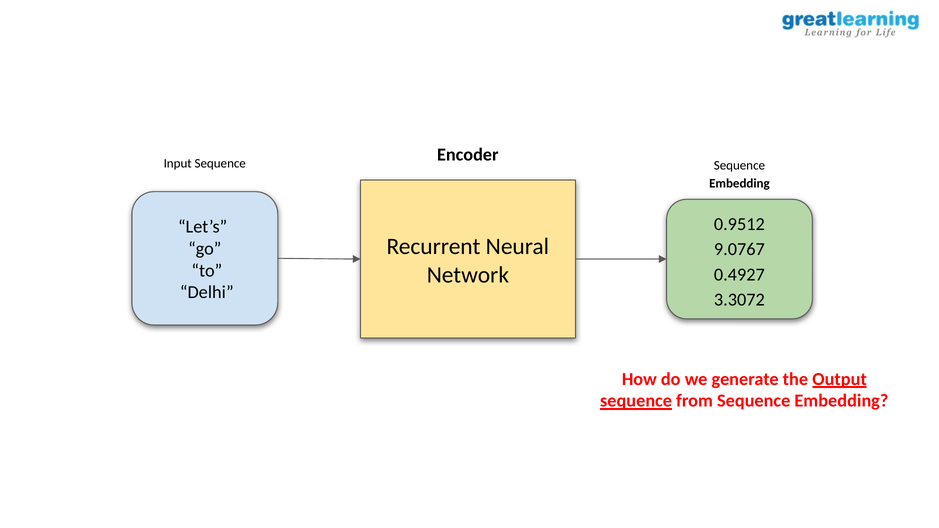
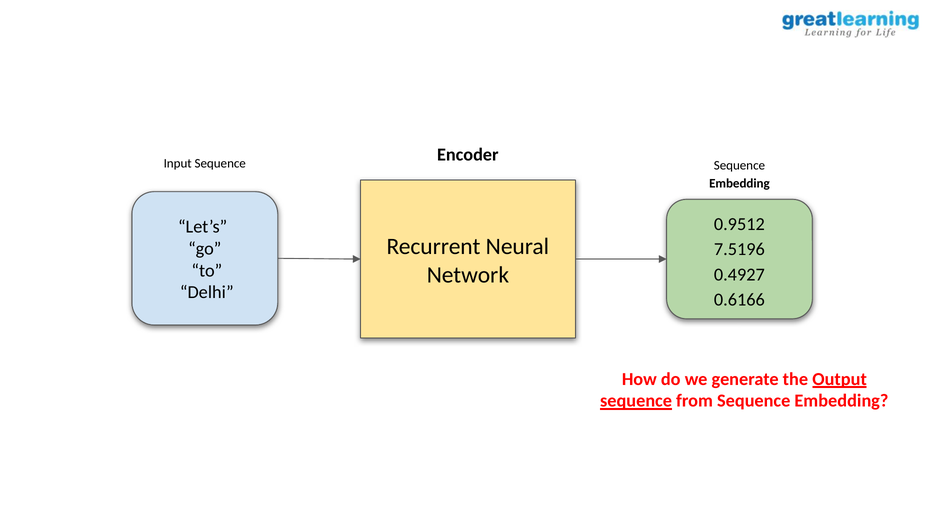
9.0767: 9.0767 -> 7.5196 (739, 249)
3.3072: 3.3072 -> 0.6166 (739, 300)
